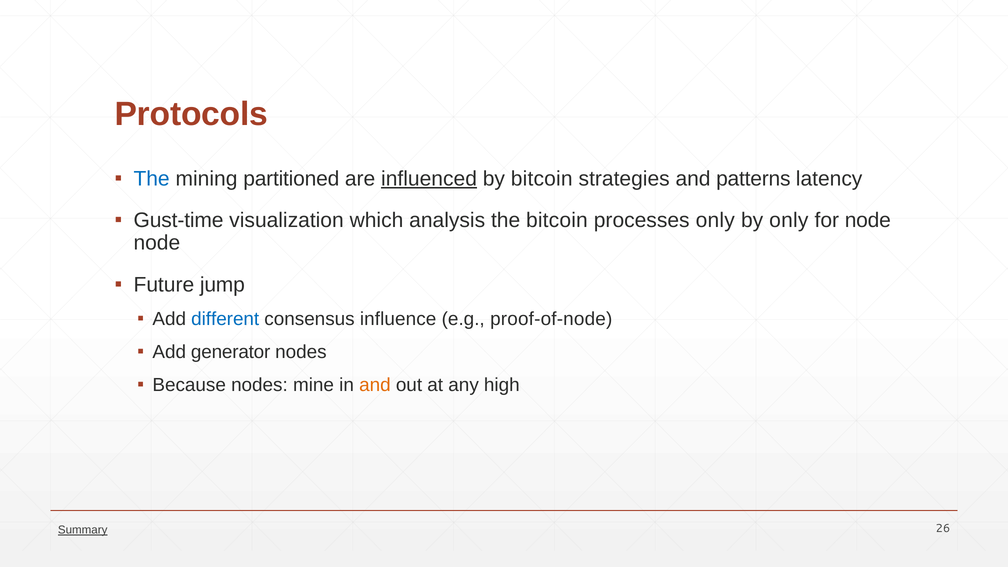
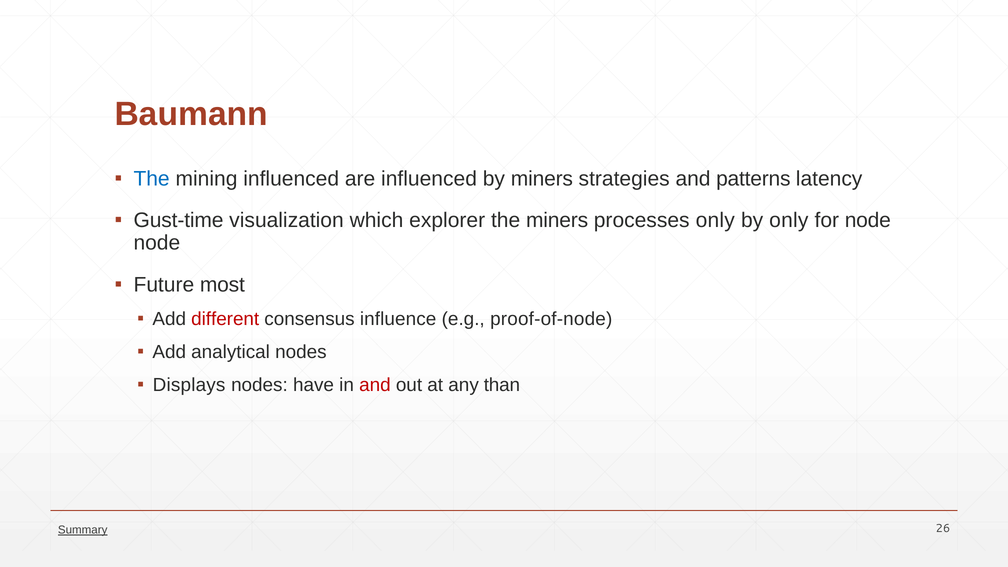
Protocols: Protocols -> Baumann (191, 114)
mining partitioned: partitioned -> influenced (291, 179)
influenced underline: present -> none (429, 179)
by bitcoin: bitcoin -> miners (542, 179)
analysis: analysis -> explorer (447, 220)
the bitcoin: bitcoin -> miners (557, 220)
jump: jump -> most (222, 285)
different colour: blue -> red (225, 319)
generator: generator -> analytical (231, 352)
Because: Because -> Displays (189, 385)
mine: mine -> have (314, 385)
and colour: orange -> red (375, 385)
high: high -> than (502, 385)
